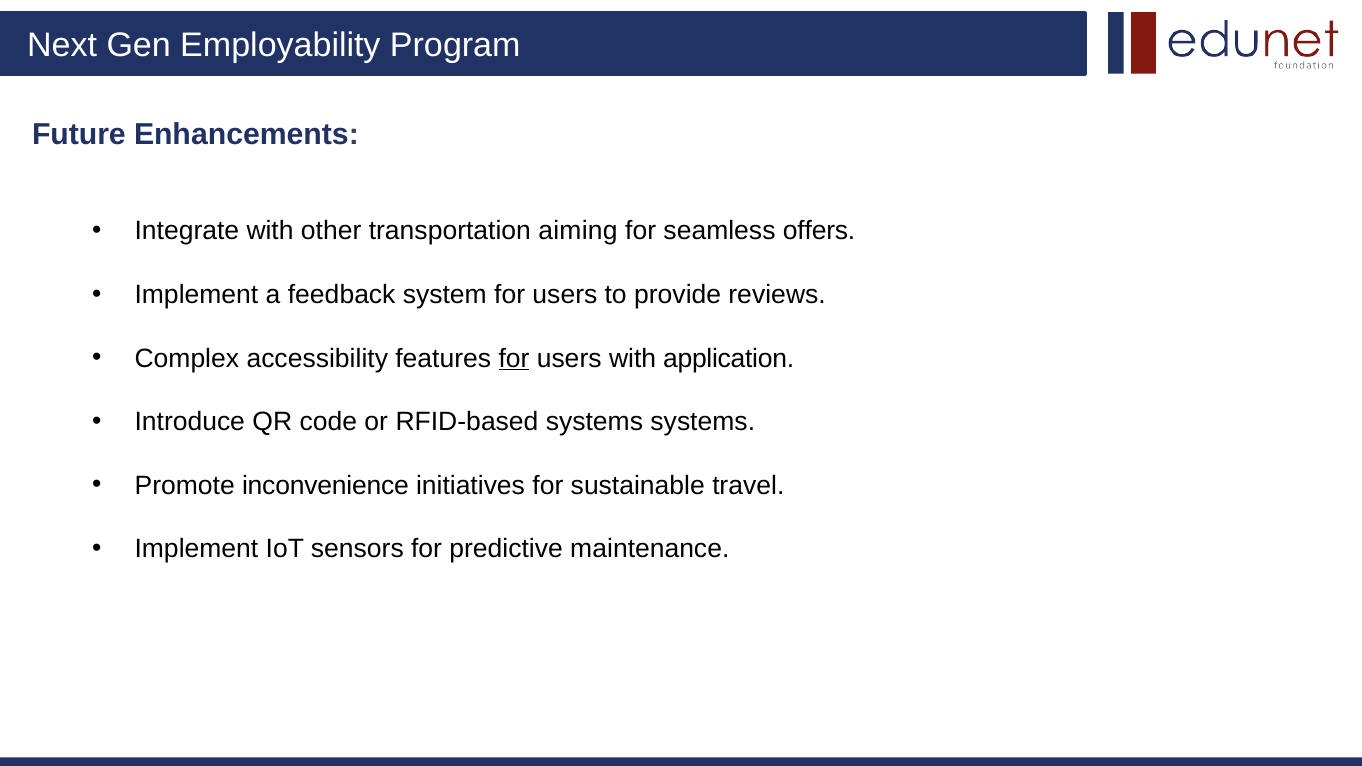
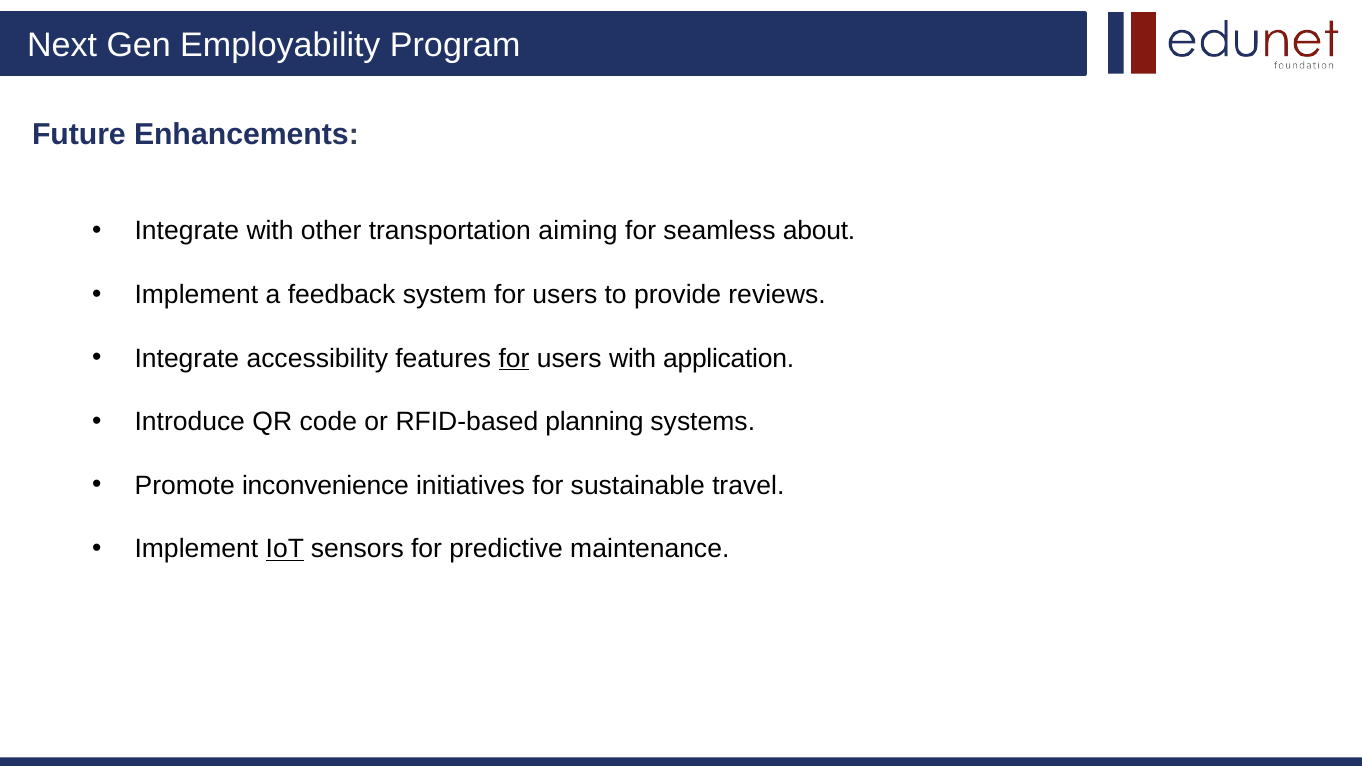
offers: offers -> about (819, 231)
Complex: Complex -> Integrate (187, 358)
RFID-based systems: systems -> planning (595, 422)
IoT underline: none -> present (285, 549)
